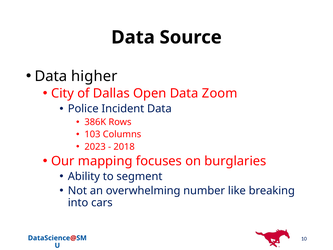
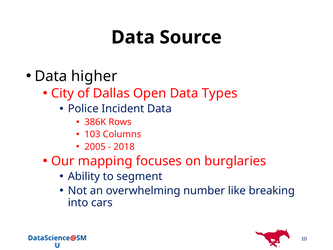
Zoom: Zoom -> Types (220, 93)
2023: 2023 -> 2005 (95, 147)
